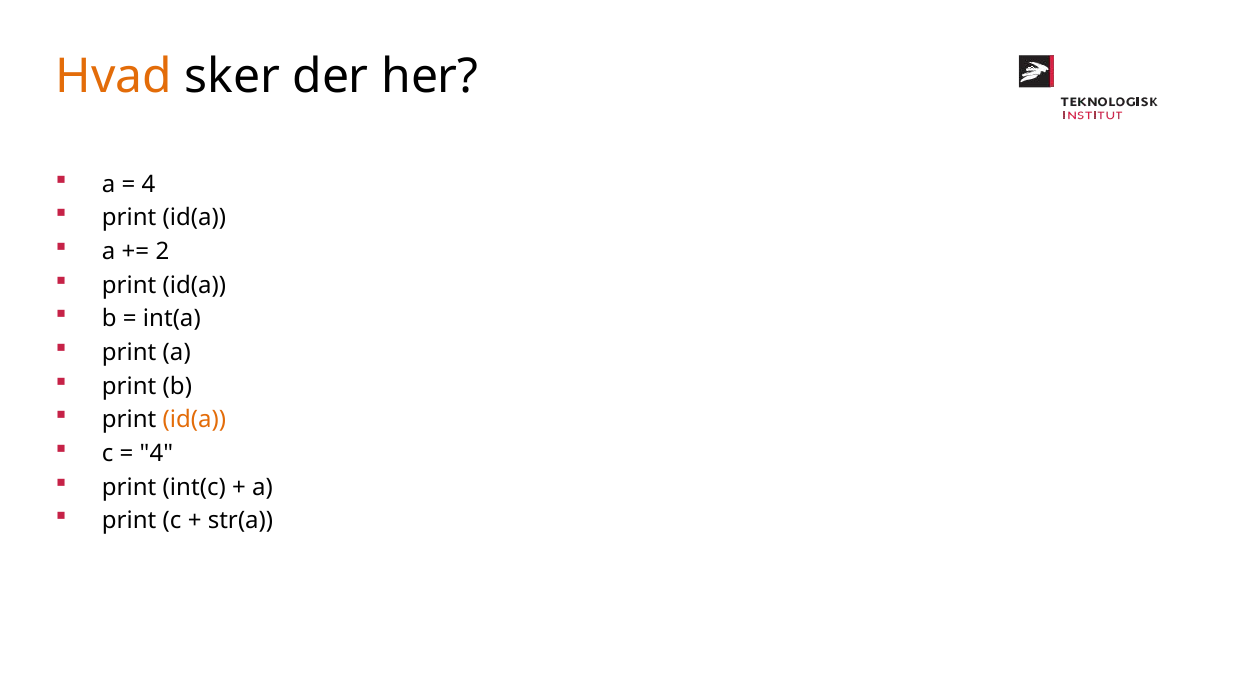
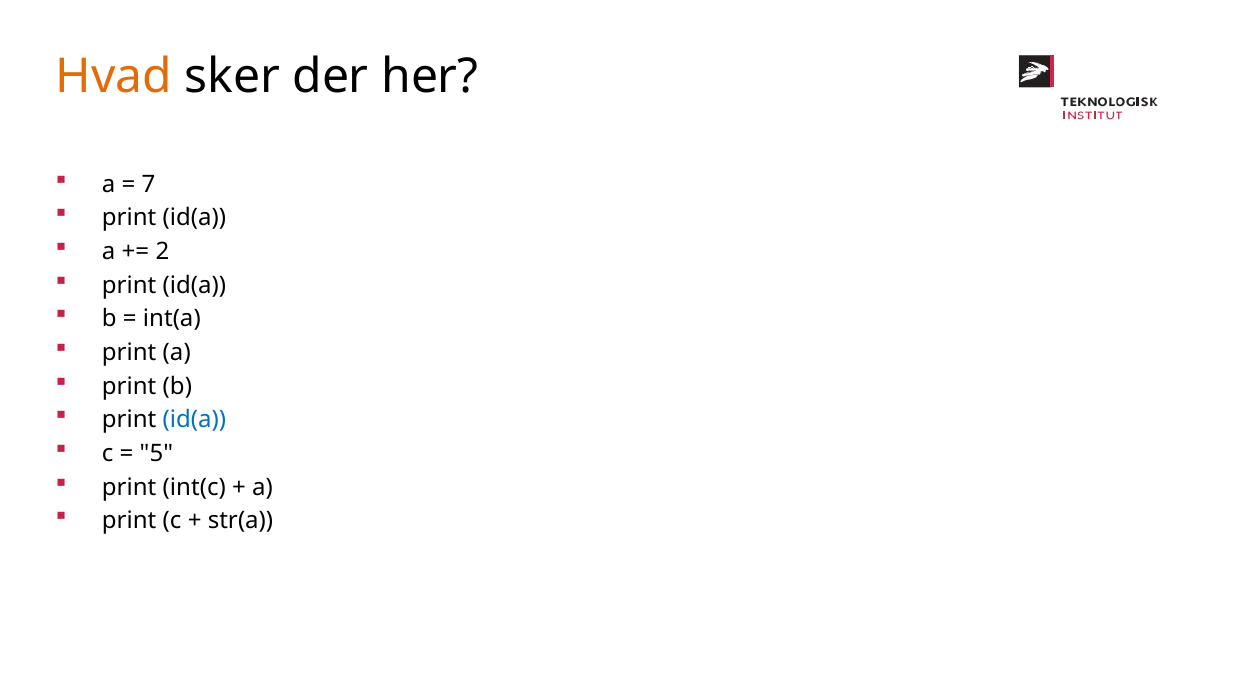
4: 4 -> 7 (149, 184)
id(a colour: orange -> blue (194, 420)
4: 4 -> 5 (156, 454)
